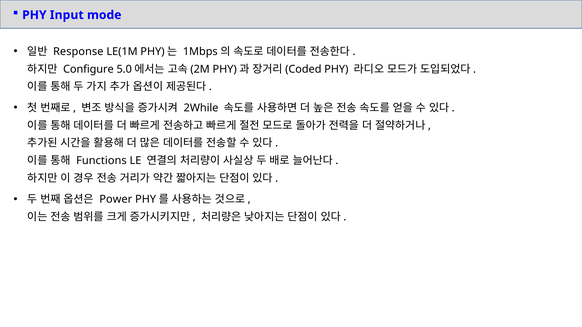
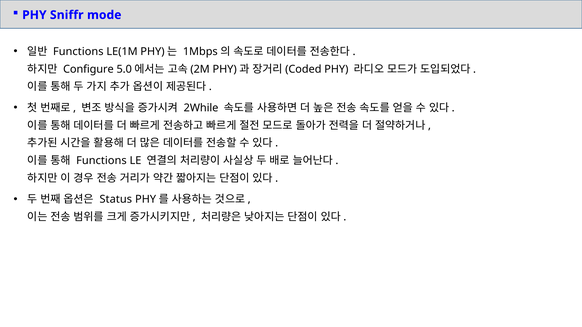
Input: Input -> Sniffr (67, 15)
Response: Response -> Functions (78, 52)
Power: Power -> Status (116, 200)
